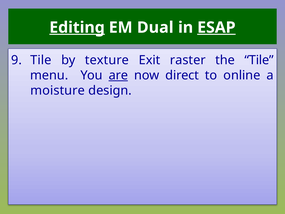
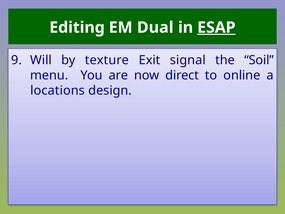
Editing underline: present -> none (77, 27)
Tile: Tile -> Will (41, 60)
raster: raster -> signal (188, 60)
the Tile: Tile -> Soil (259, 60)
are underline: present -> none (118, 75)
moisture: moisture -> locations (58, 90)
